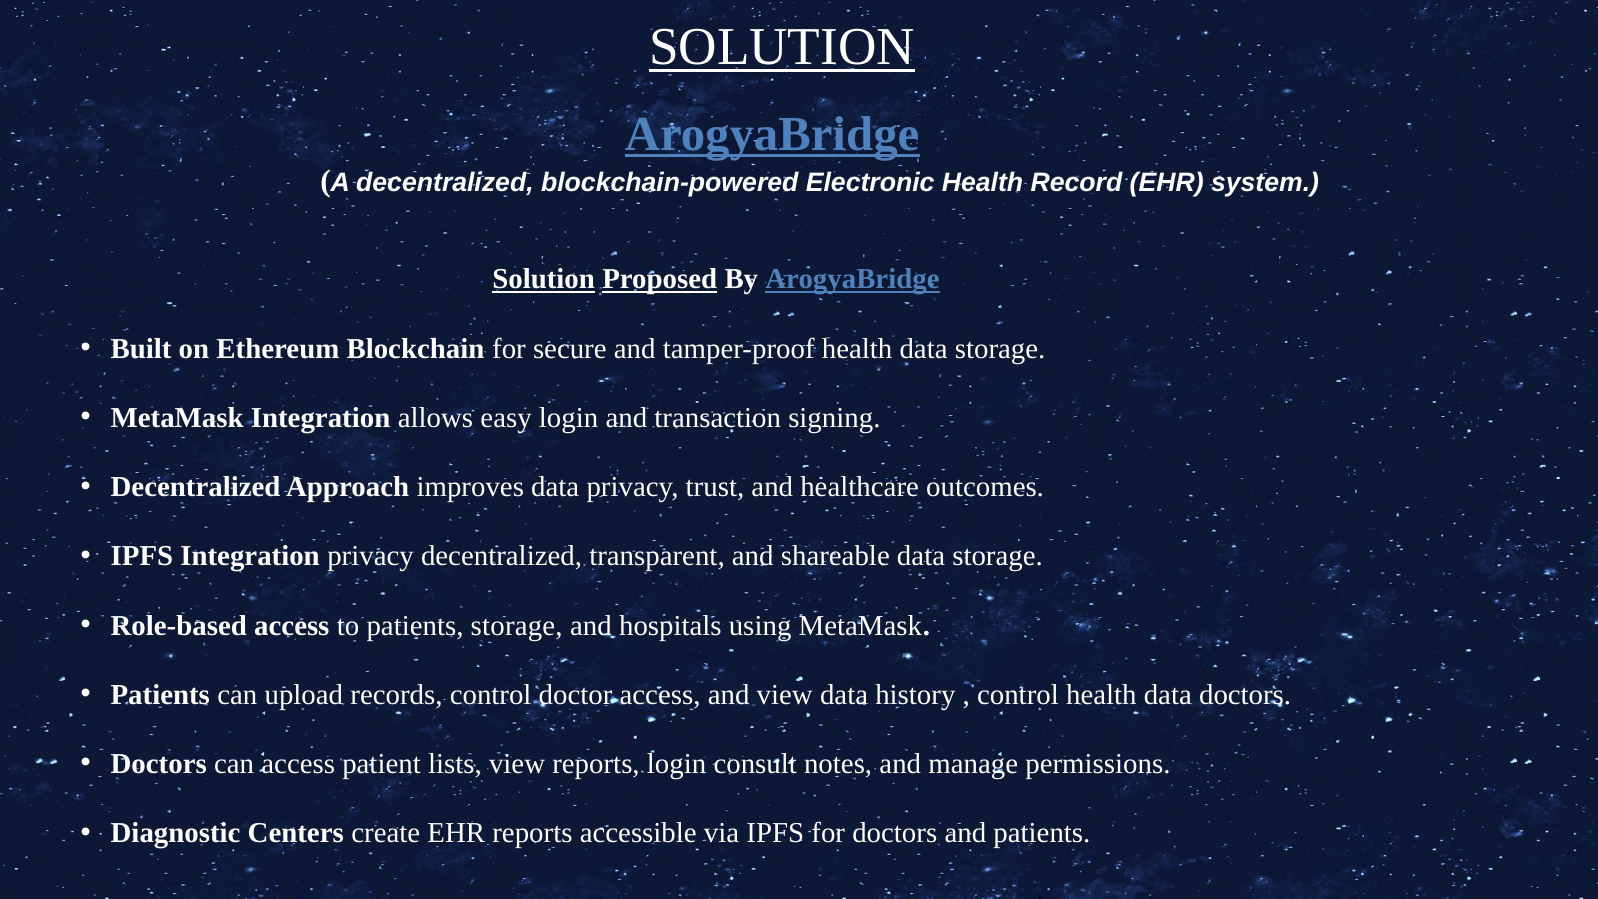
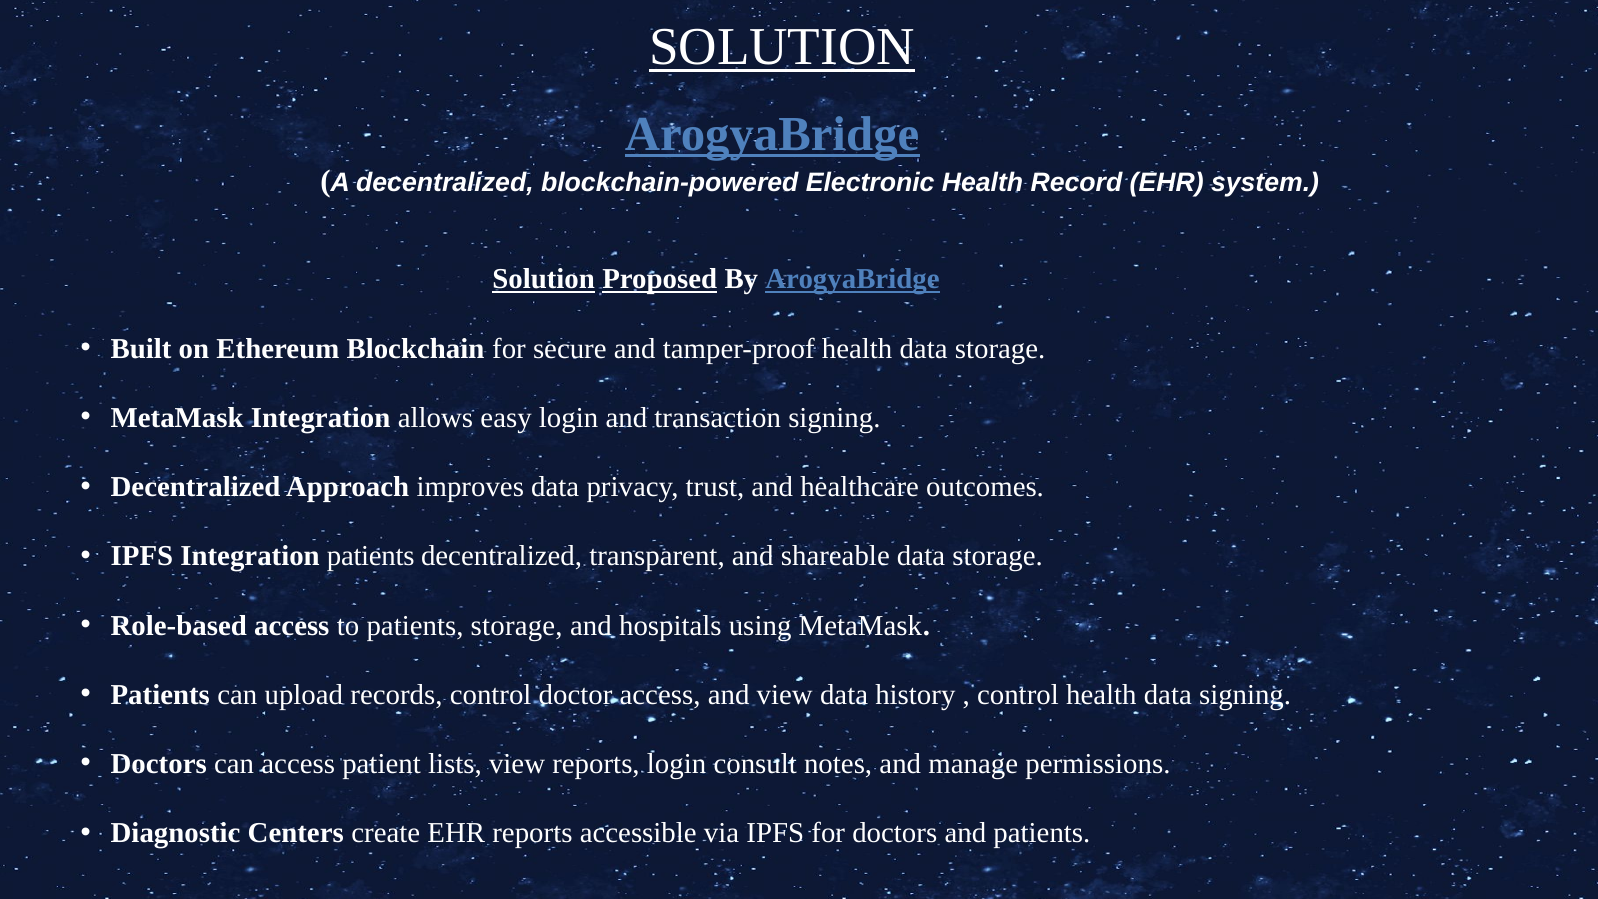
Integration privacy: privacy -> patients (371, 556)
data doctors: doctors -> signing (1245, 695)
